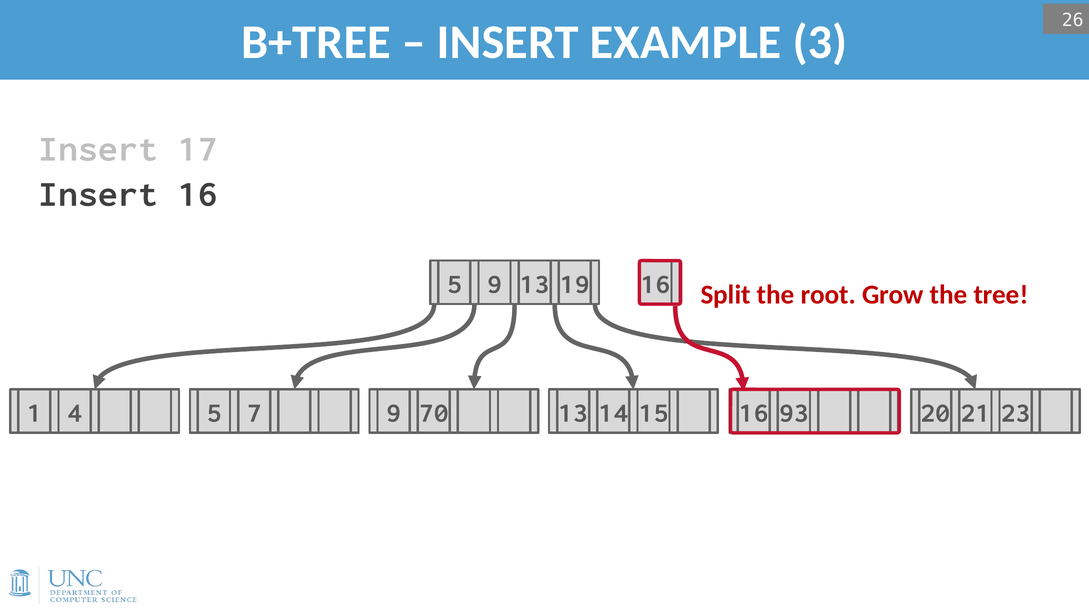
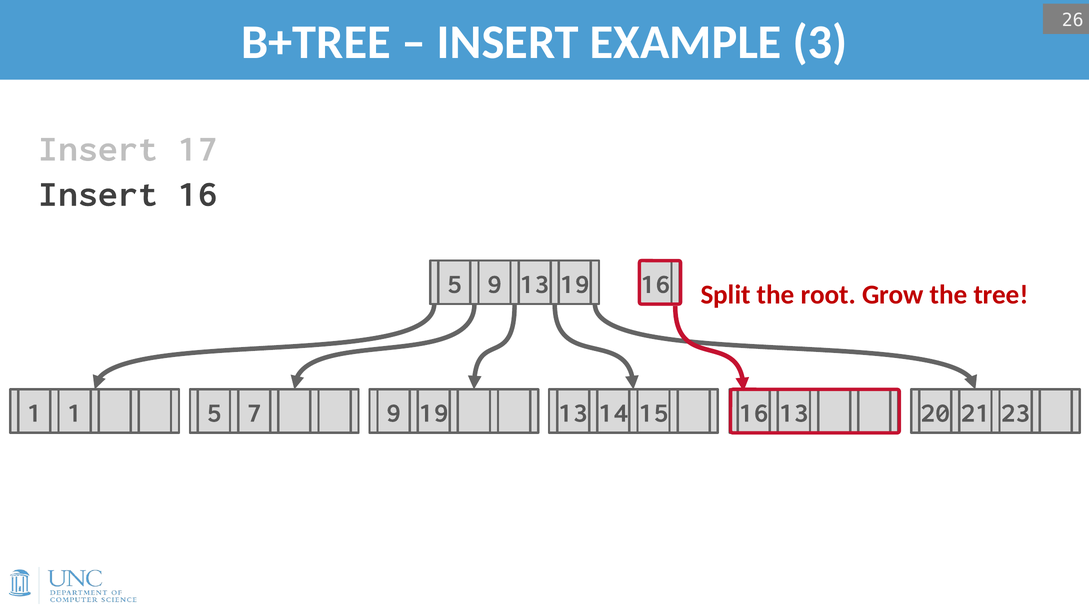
1 4: 4 -> 1 (75, 413)
9 70: 70 -> 19 (434, 413)
16 93: 93 -> 13 (794, 413)
